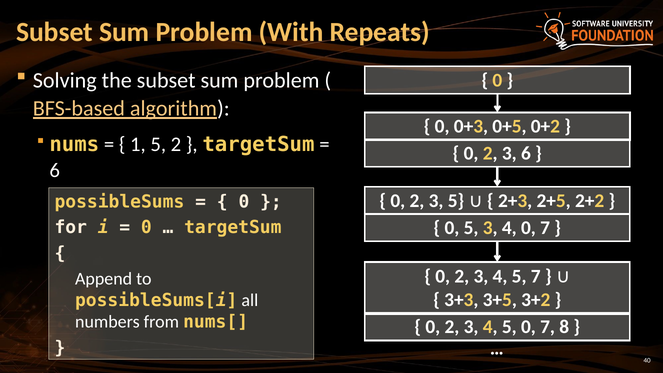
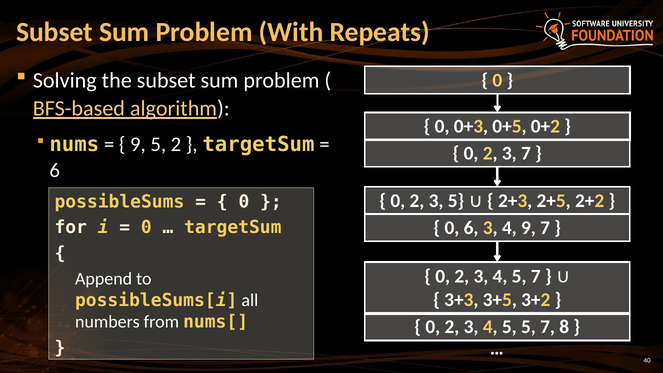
1: 1 -> 9 (138, 144)
3 6: 6 -> 7 (526, 153)
0 5: 5 -> 6 (471, 228)
4 0: 0 -> 9 (528, 228)
5 0: 0 -> 5 (528, 327)
